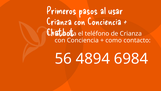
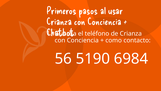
4894: 4894 -> 5190 (93, 58)
